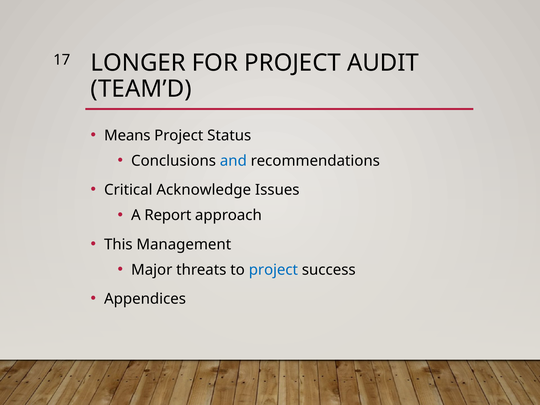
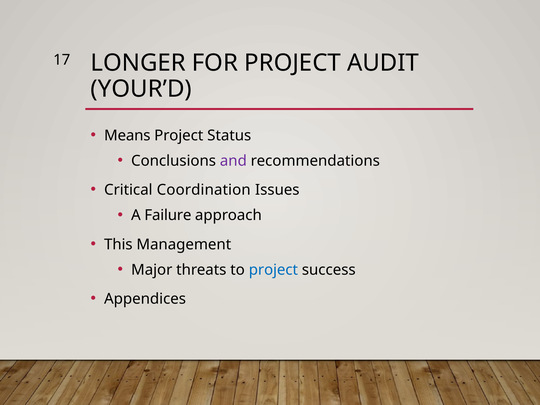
TEAM’D: TEAM’D -> YOUR’D (141, 89)
and colour: blue -> purple (233, 161)
Acknowledge: Acknowledge -> Coordination (204, 190)
Report: Report -> Failure (168, 215)
